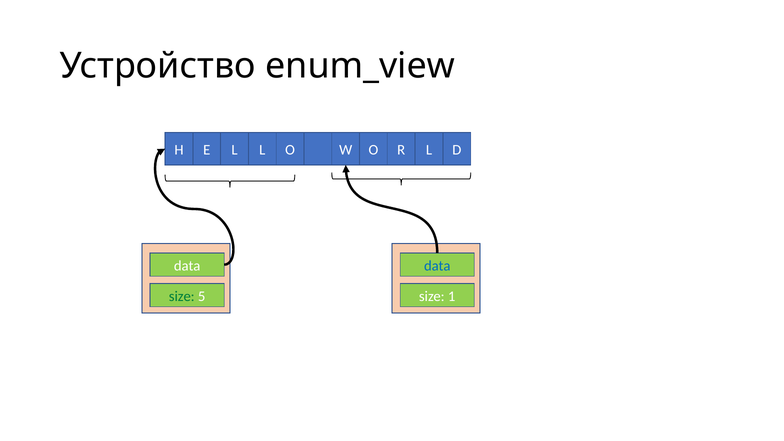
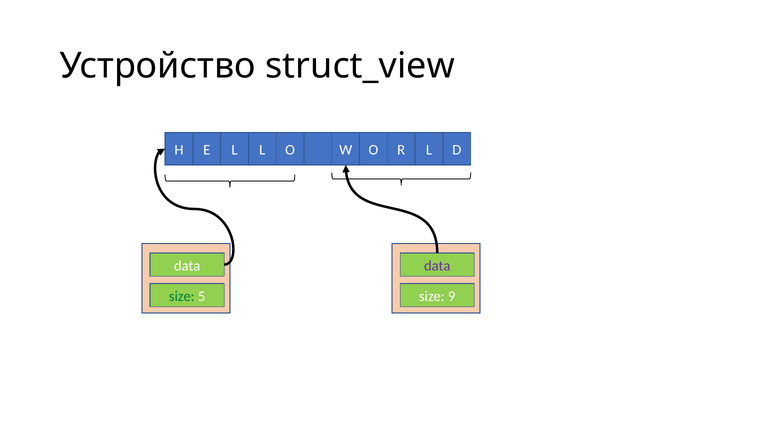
enum_view: enum_view -> struct_view (360, 66)
data colour: blue -> purple (437, 266)
1: 1 -> 9 (452, 296)
